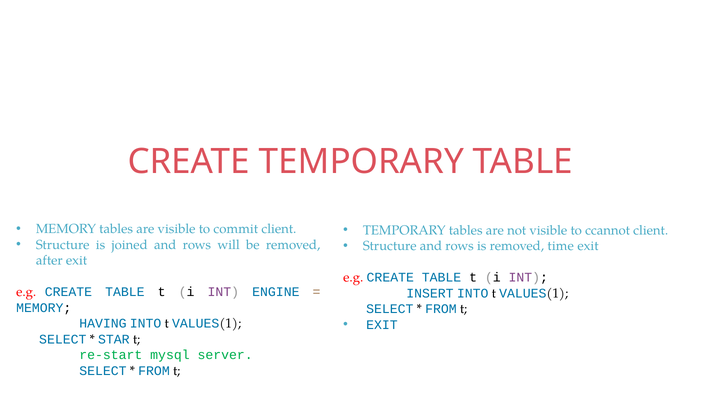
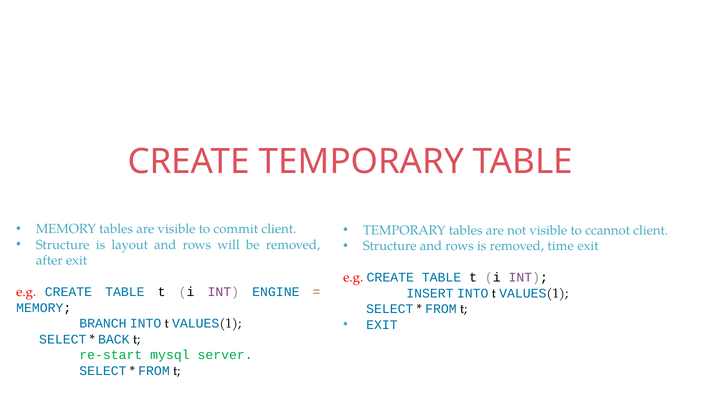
joined: joined -> layout (130, 245)
HAVING: HAVING -> BRANCH (103, 324)
STAR: STAR -> BACK (114, 340)
